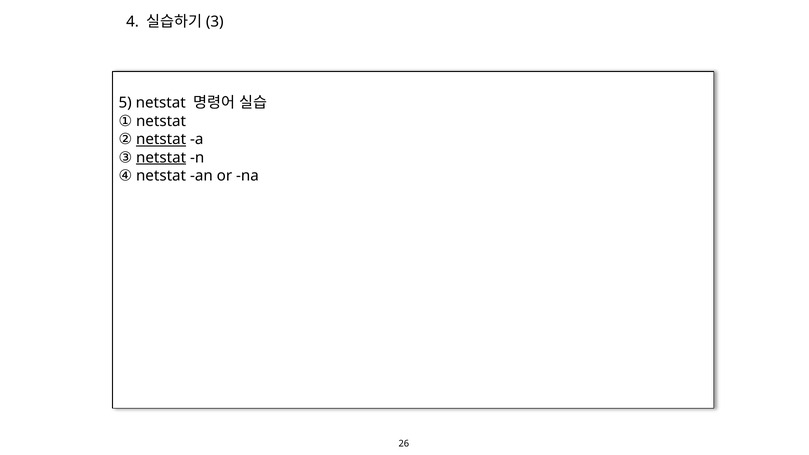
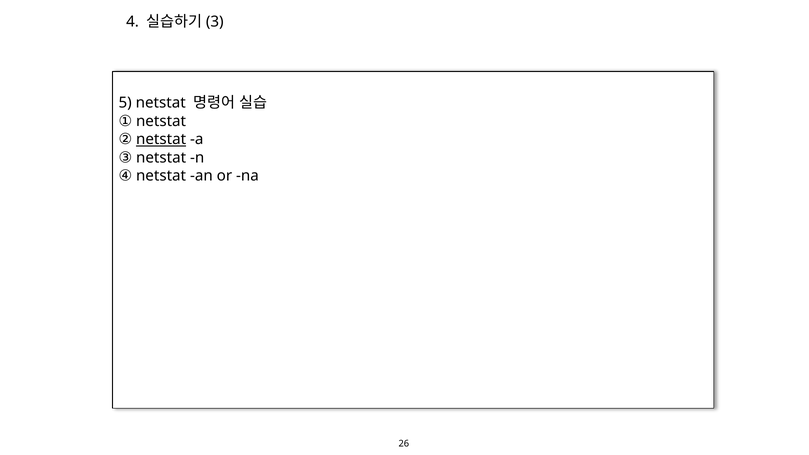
netstat underline: present -> none (161, 158)
